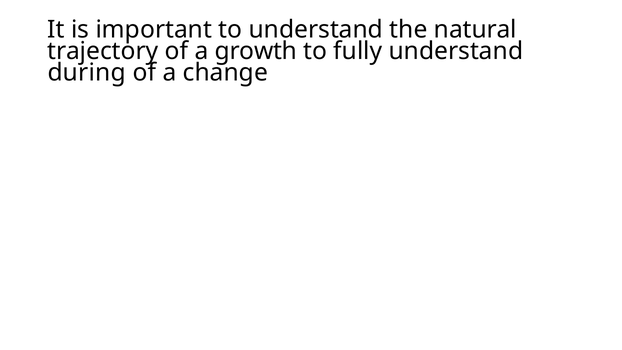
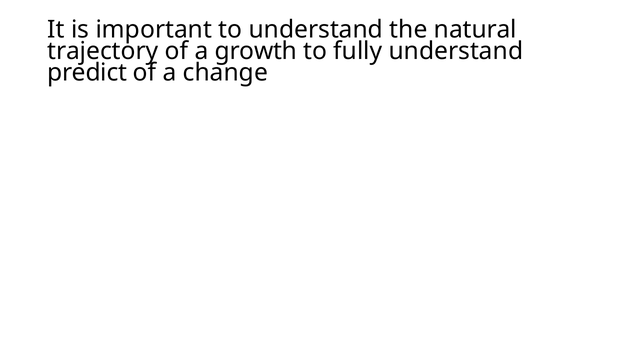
during: during -> predict (87, 72)
